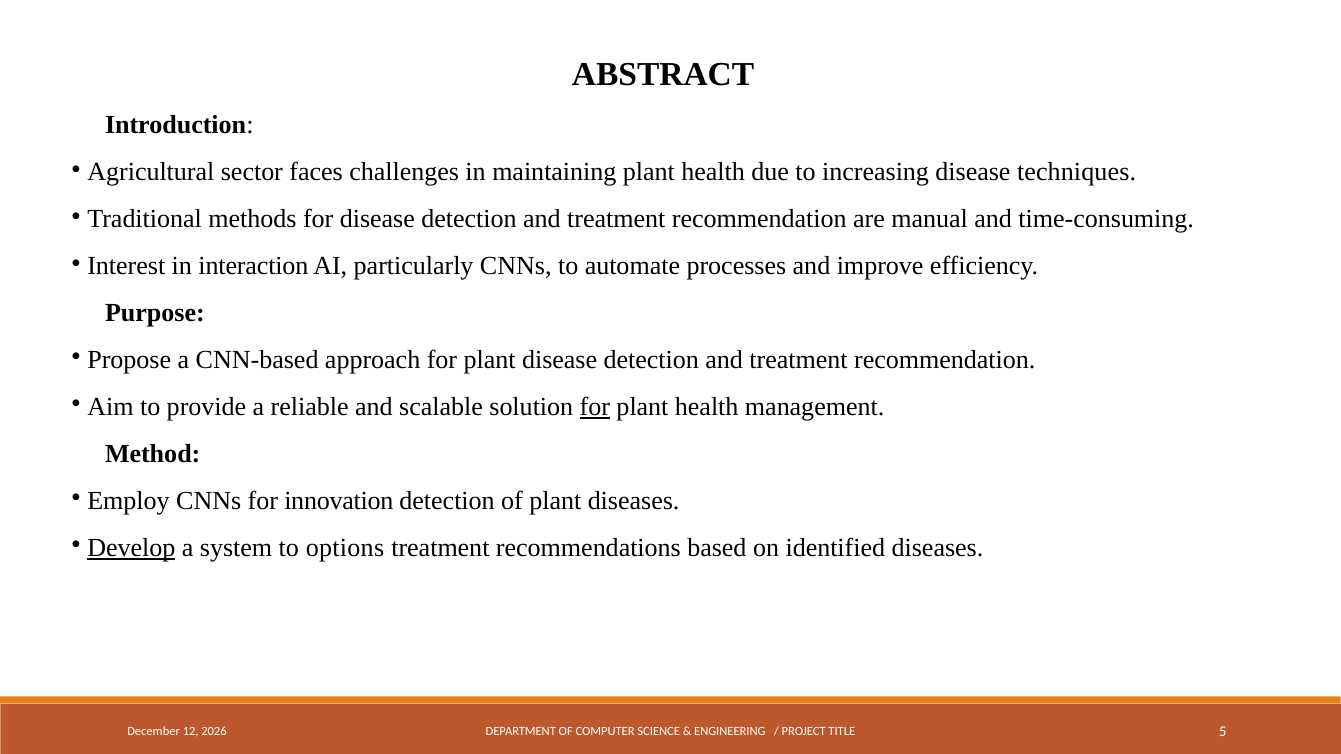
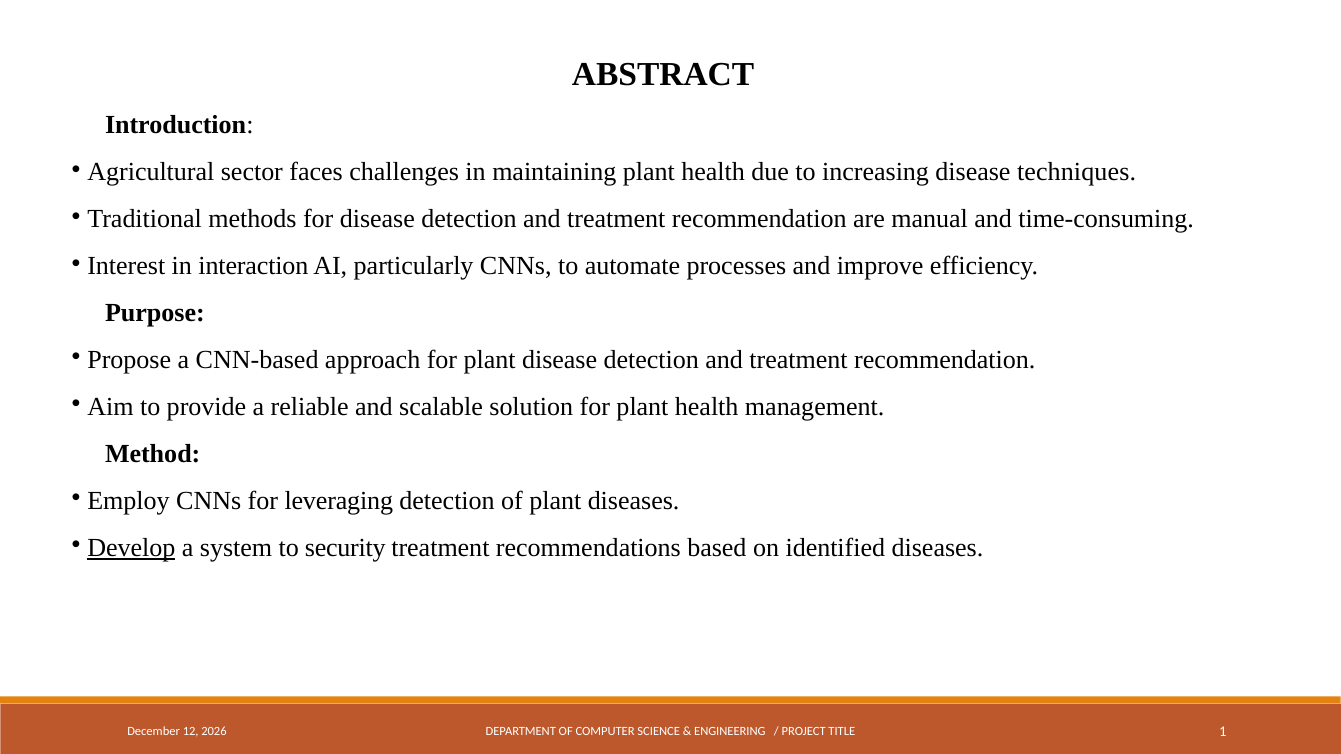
for underline: present -> none (595, 407)
innovation: innovation -> leveraging (339, 501)
options: options -> security (345, 548)
5: 5 -> 1 (1223, 731)
